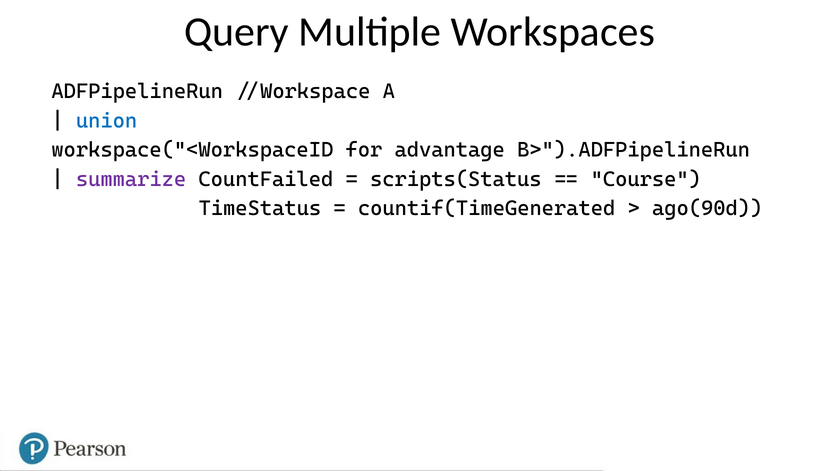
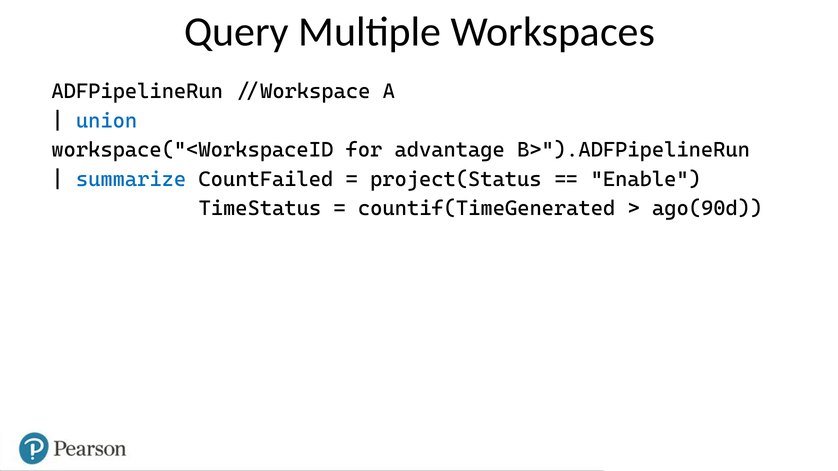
summarize colour: purple -> blue (131, 179)
scripts(Status: scripts(Status -> project(Status (456, 179)
Course: Course -> Enable (646, 179)
